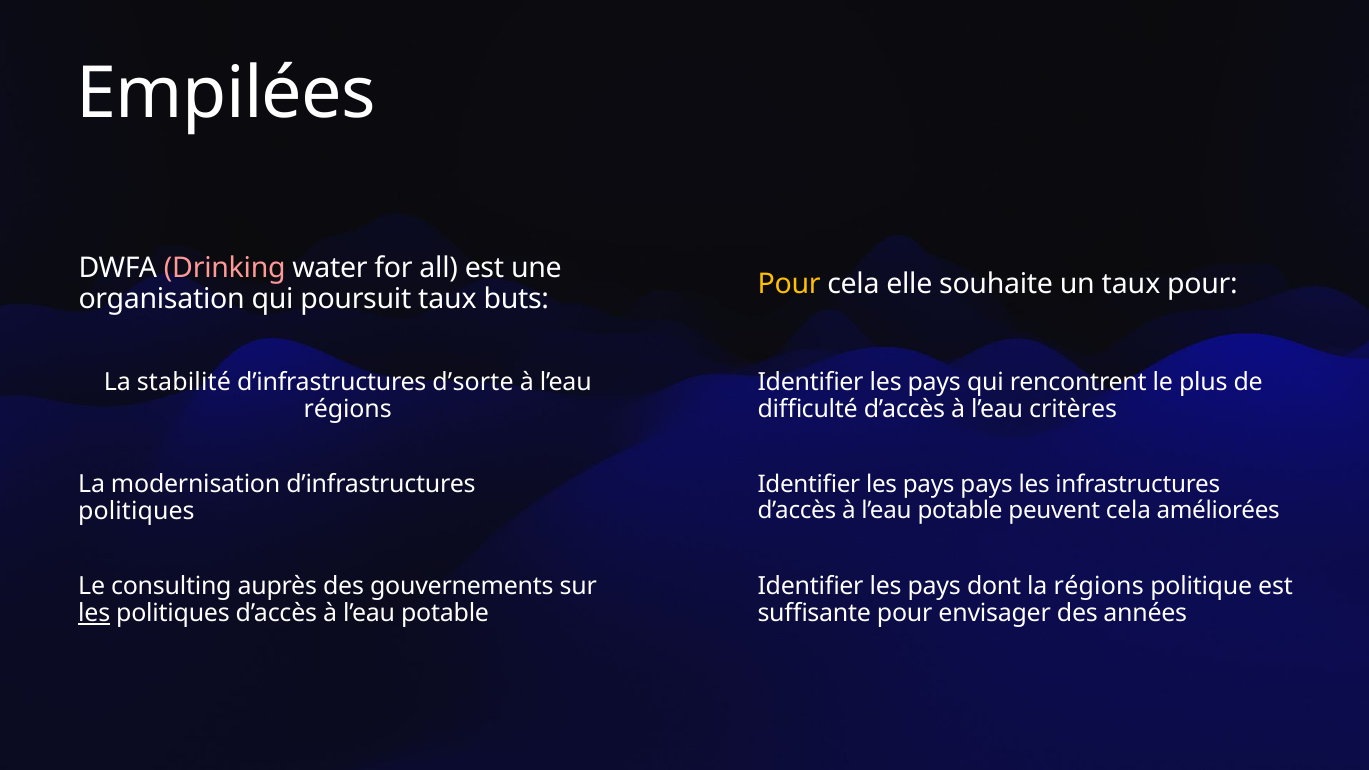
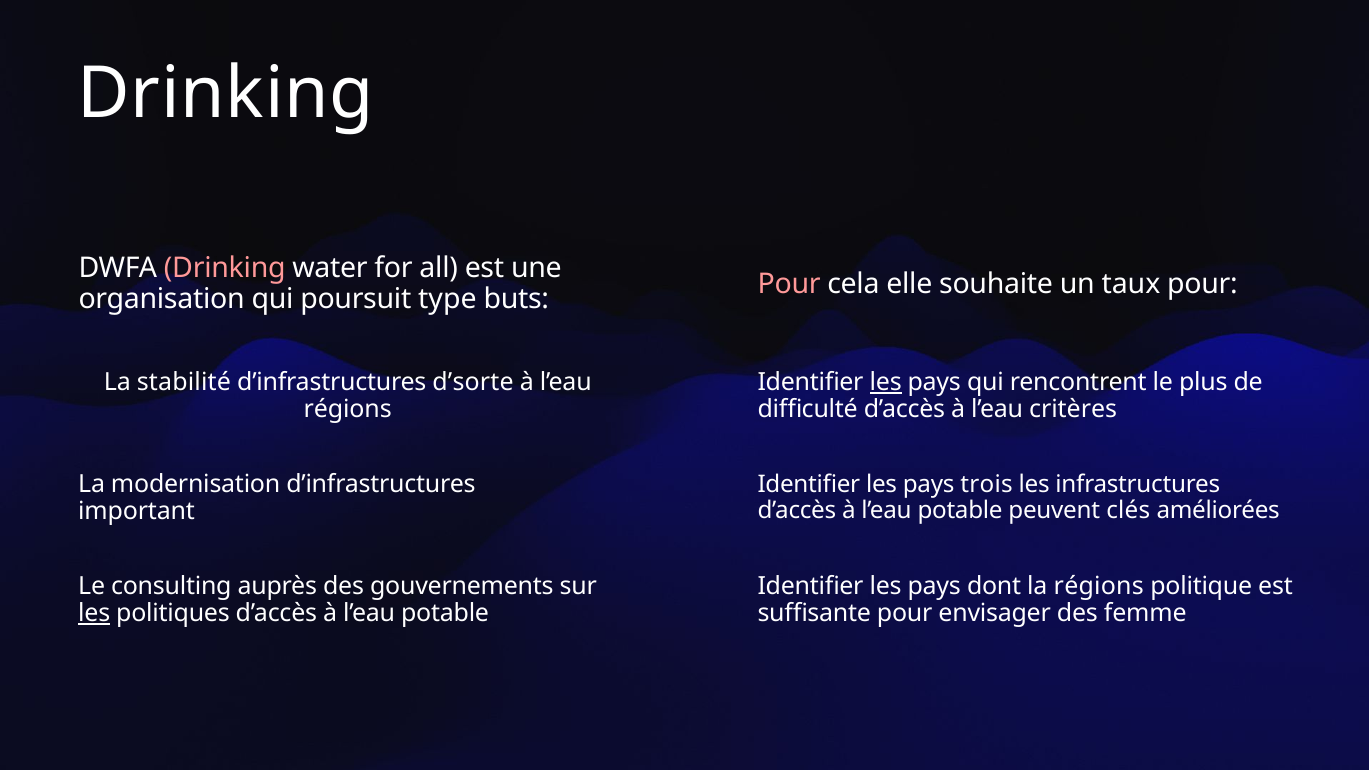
Empilées: Empilées -> Drinking (226, 94)
Pour colour: yellow -> pink (789, 284)
poursuit taux: taux -> type (447, 299)
les underline: none -> present (886, 382)
pays pays: pays -> trois (986, 485)
peuvent cela: cela -> clés (1128, 511)
politiques: politiques -> important (137, 511)
années: années -> femme (1145, 614)
